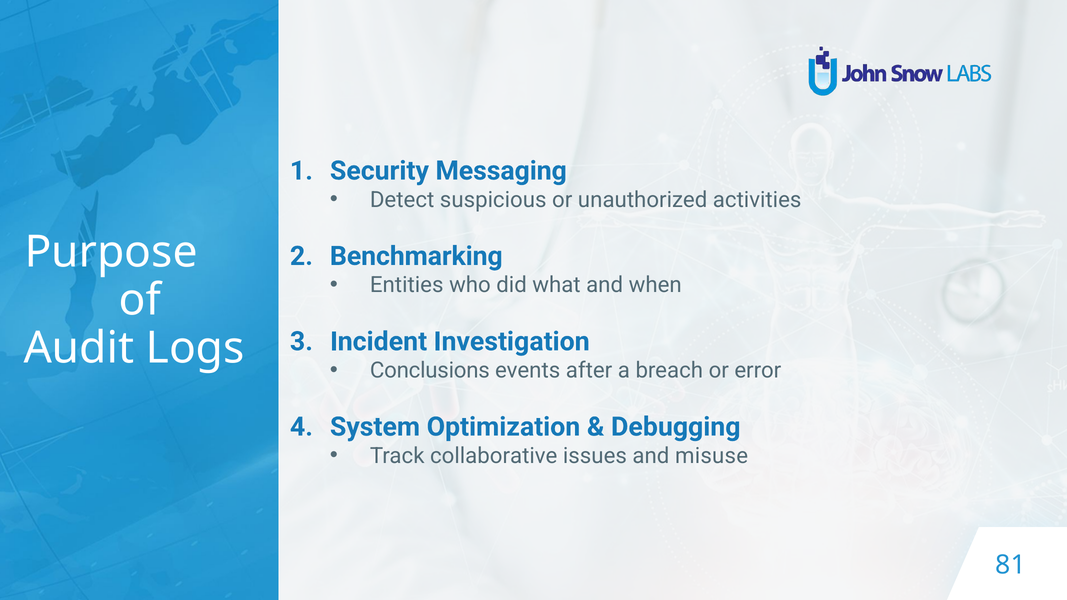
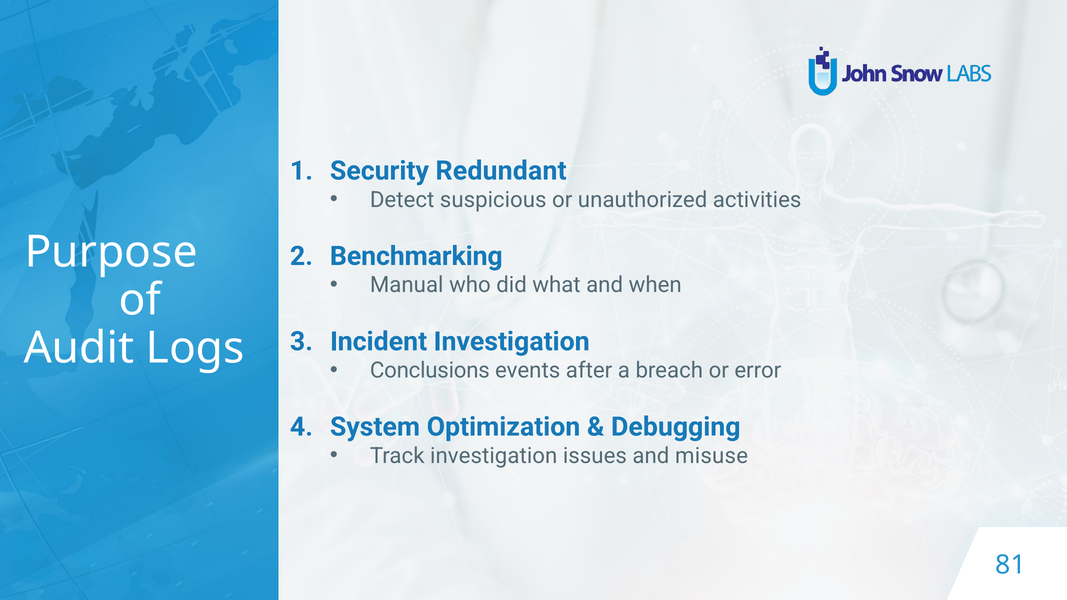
Messaging: Messaging -> Redundant (501, 171)
Entities: Entities -> Manual (407, 285)
Track collaborative: collaborative -> investigation (494, 456)
